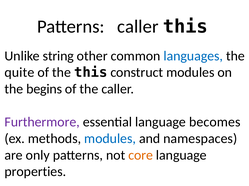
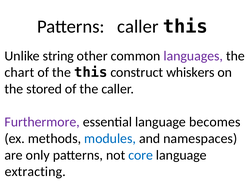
languages colour: blue -> purple (193, 56)
quite: quite -> chart (19, 73)
construct modules: modules -> whiskers (190, 73)
begins: begins -> stored (44, 89)
core colour: orange -> blue (141, 156)
properties: properties -> extracting (35, 172)
